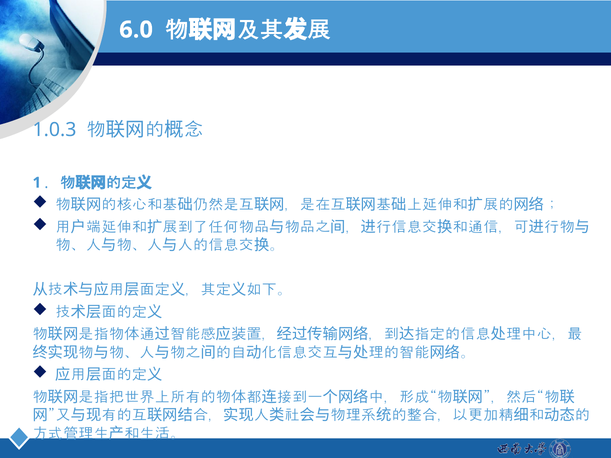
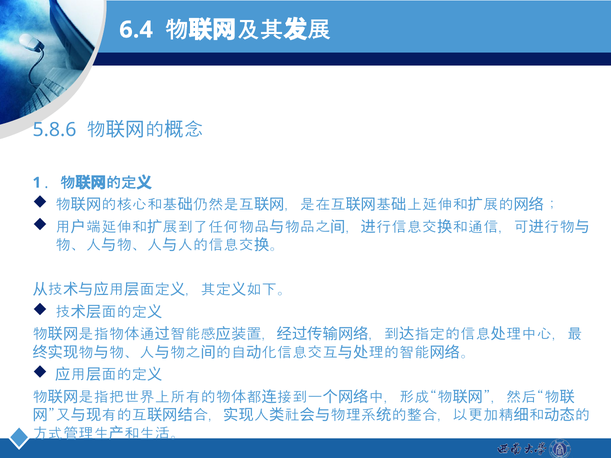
6.0: 6.0 -> 6.4 (136, 30)
1.0.3: 1.0.3 -> 5.8.6 (54, 130)
